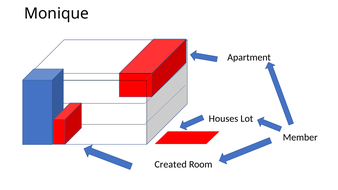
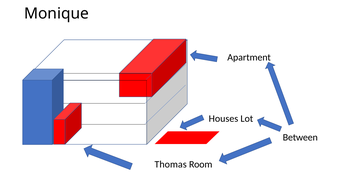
Member: Member -> Between (300, 137)
Created: Created -> Thomas (171, 164)
